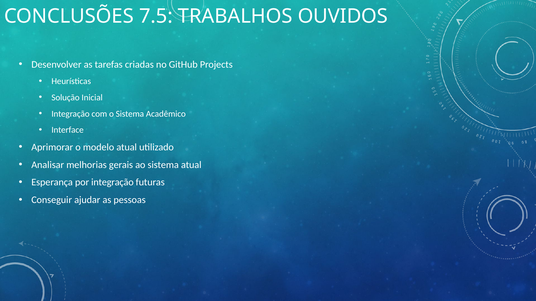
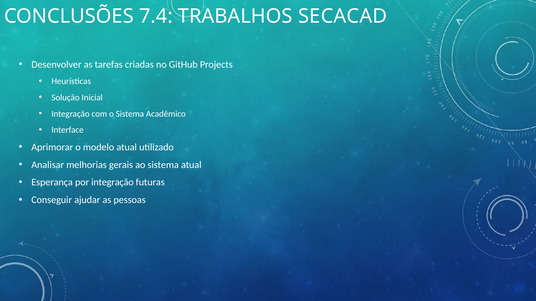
7.5: 7.5 -> 7.4 (156, 16)
OUVIDOS: OUVIDOS -> SECACAD (343, 16)
